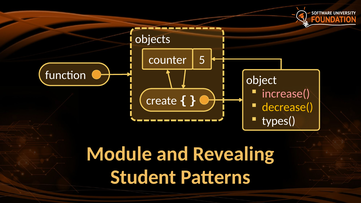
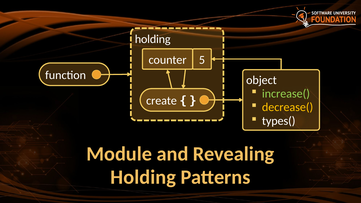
objects: objects -> holding (153, 39)
increase( colour: pink -> light green (286, 94)
Student: Student -> Holding (143, 177)
